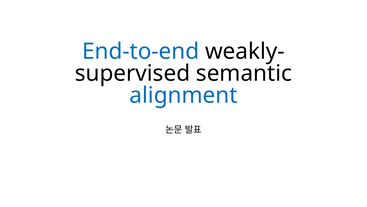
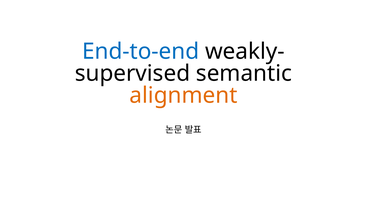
alignment colour: blue -> orange (183, 95)
